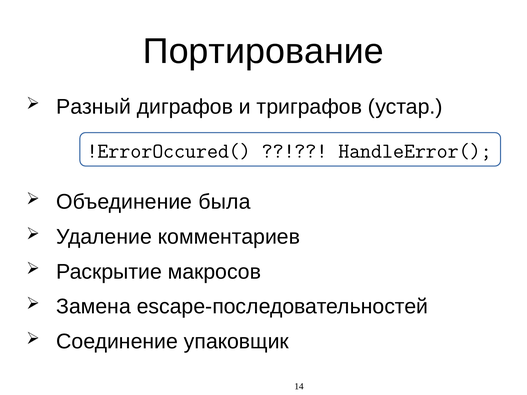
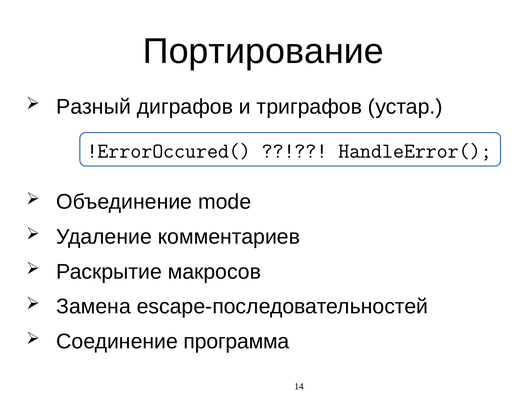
была: была -> mode (225, 202)
упаковщик: упаковщик -> программа (236, 342)
